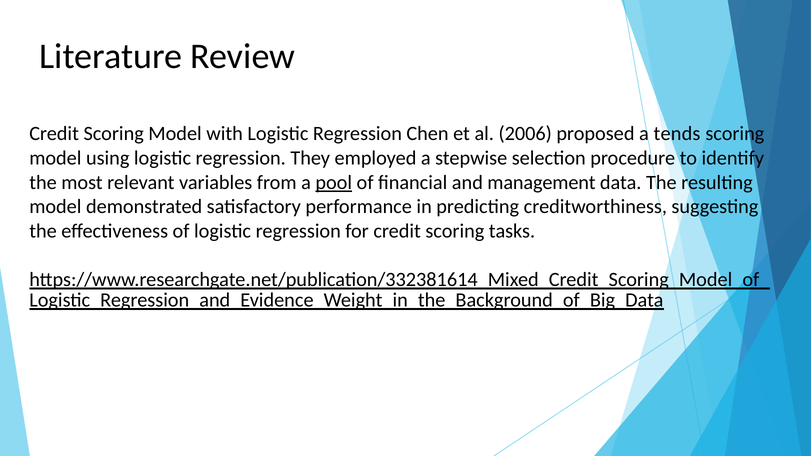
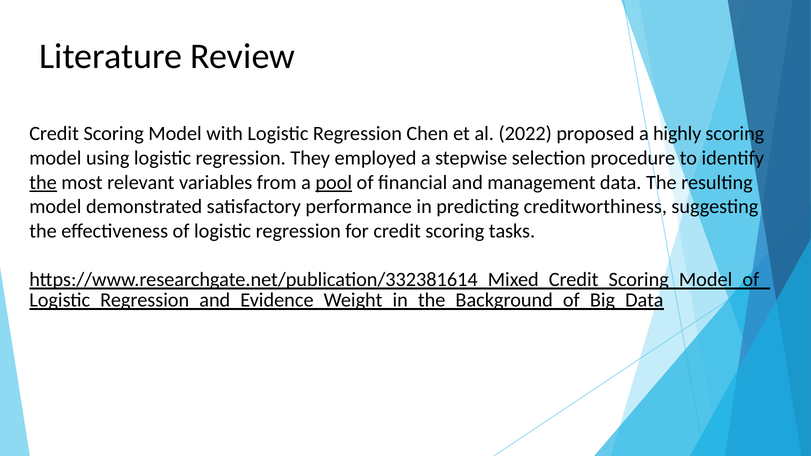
2006: 2006 -> 2022 (525, 134)
tends: tends -> highly (677, 134)
the underline: none -> present (43, 183)
